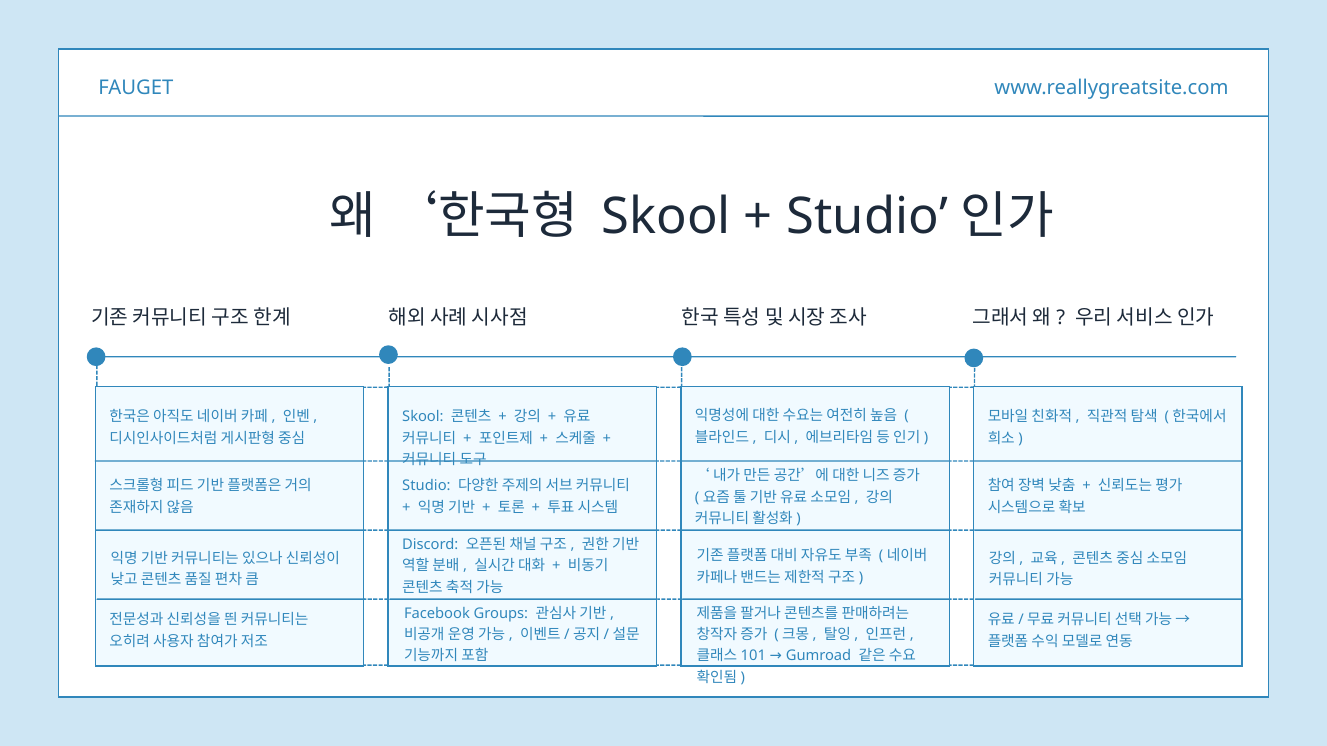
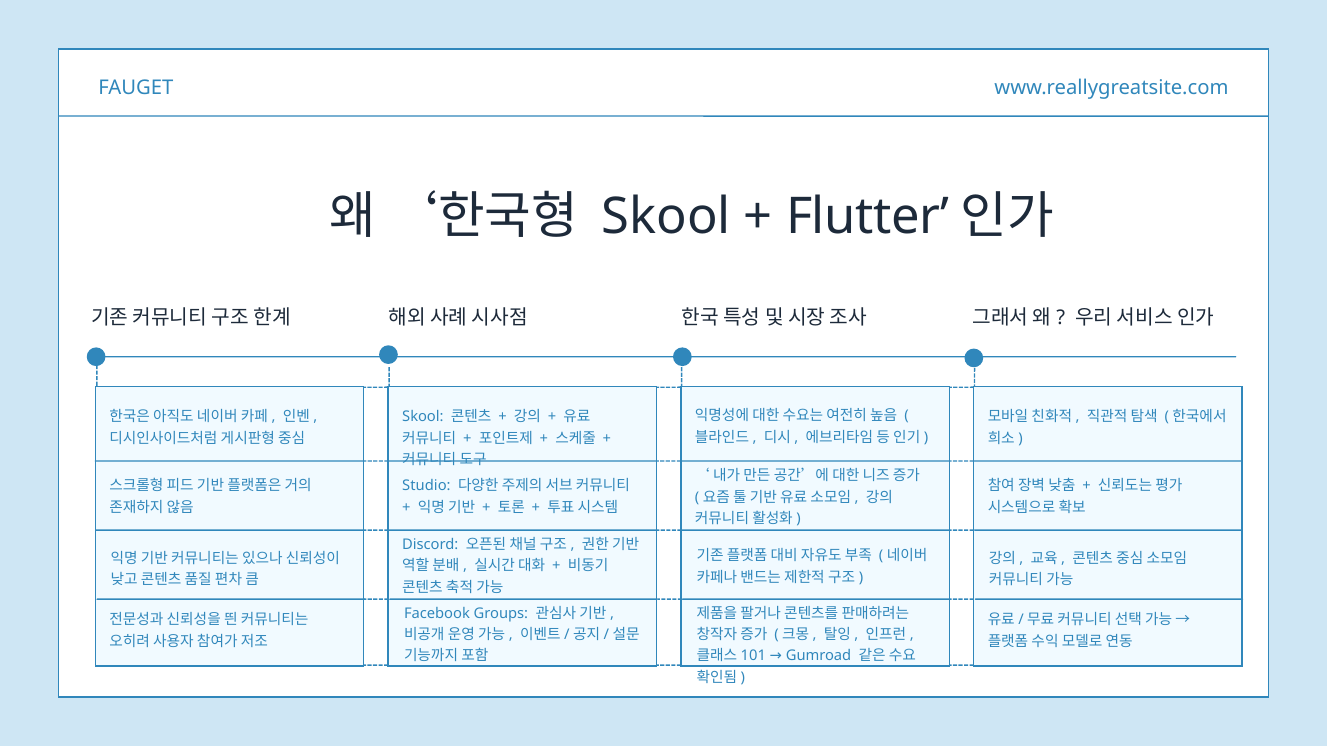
Studio: Studio -> Flutter (867, 217)
